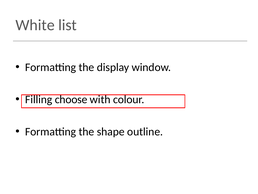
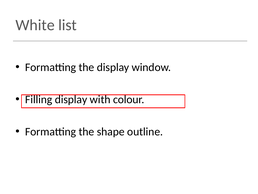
Filling choose: choose -> display (71, 99)
